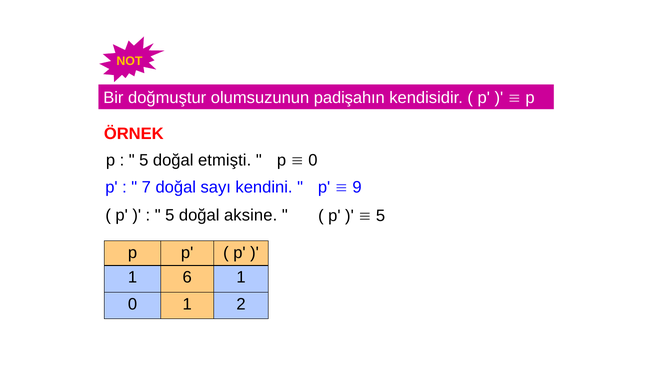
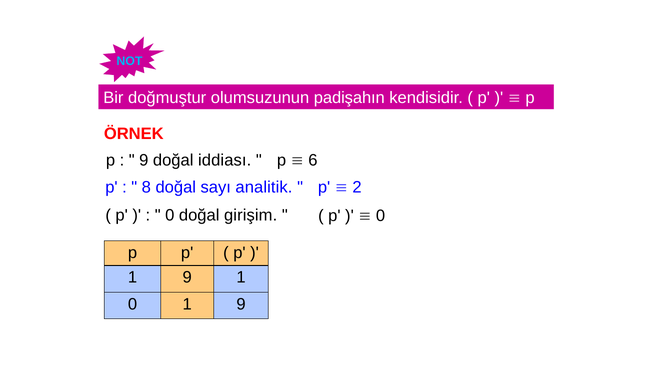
NOT colour: yellow -> light blue (129, 61)
5: 5 -> 9 (144, 160)
etmişti: etmişti -> iddiası (225, 160)
0: 0 -> 6 (313, 160)
7: 7 -> 8 (146, 188)
kendini: kendini -> analitik (264, 188)
9: 9 -> 2 (357, 188)
5: 5 -> 0 (170, 215)
aksine: aksine -> girişim (251, 215)
5: 5 -> 0 (381, 216)
6: 6 -> 9 (187, 278)
0 1 2: 2 -> 9 (241, 304)
